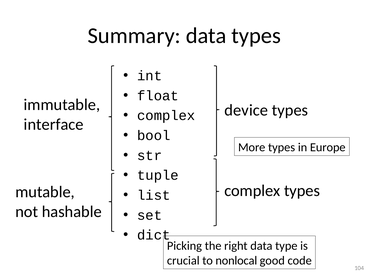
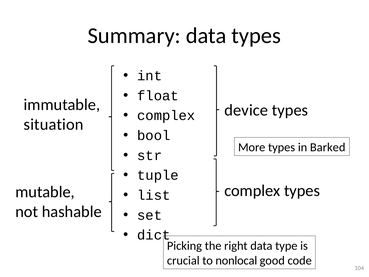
interface: interface -> situation (54, 124)
Europe: Europe -> Barked (328, 147)
